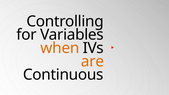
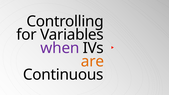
when colour: orange -> purple (60, 48)
